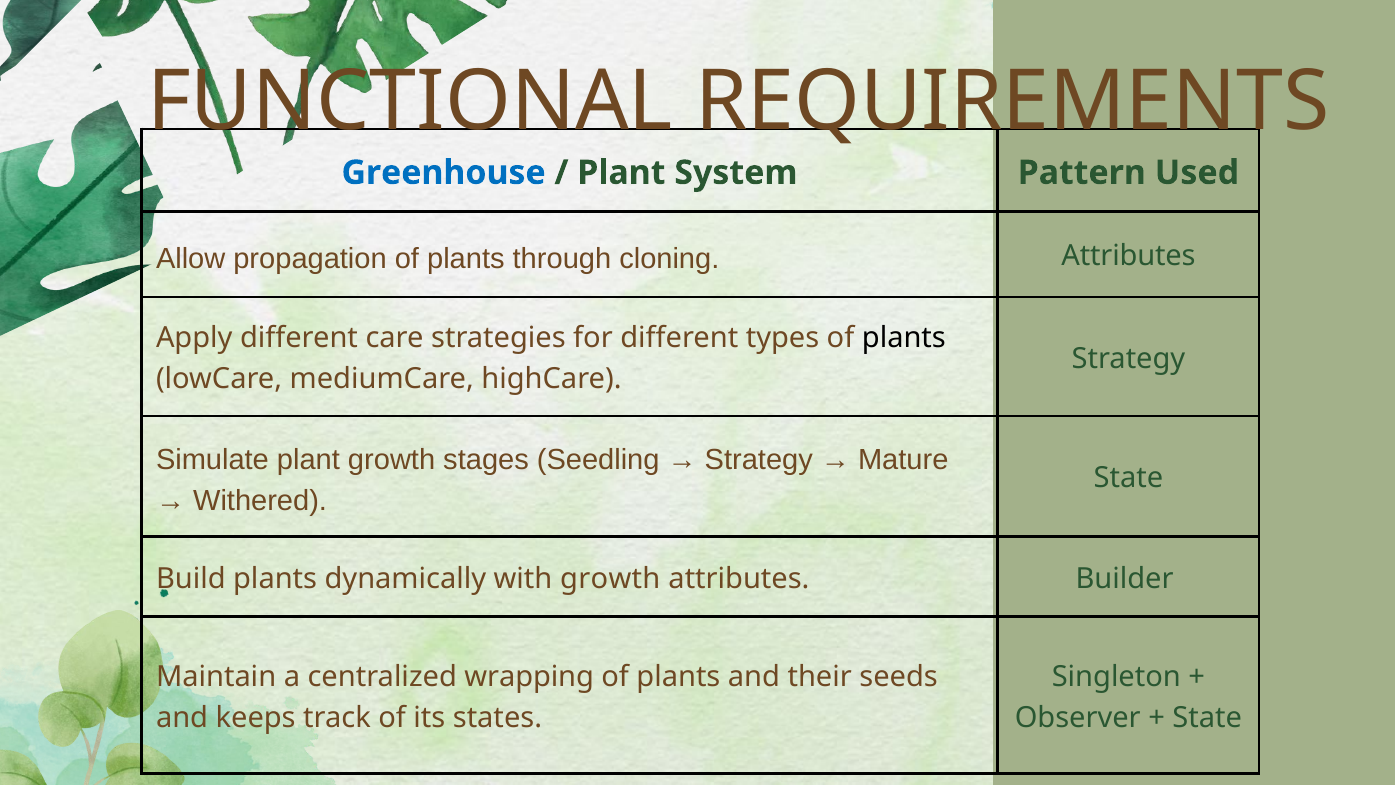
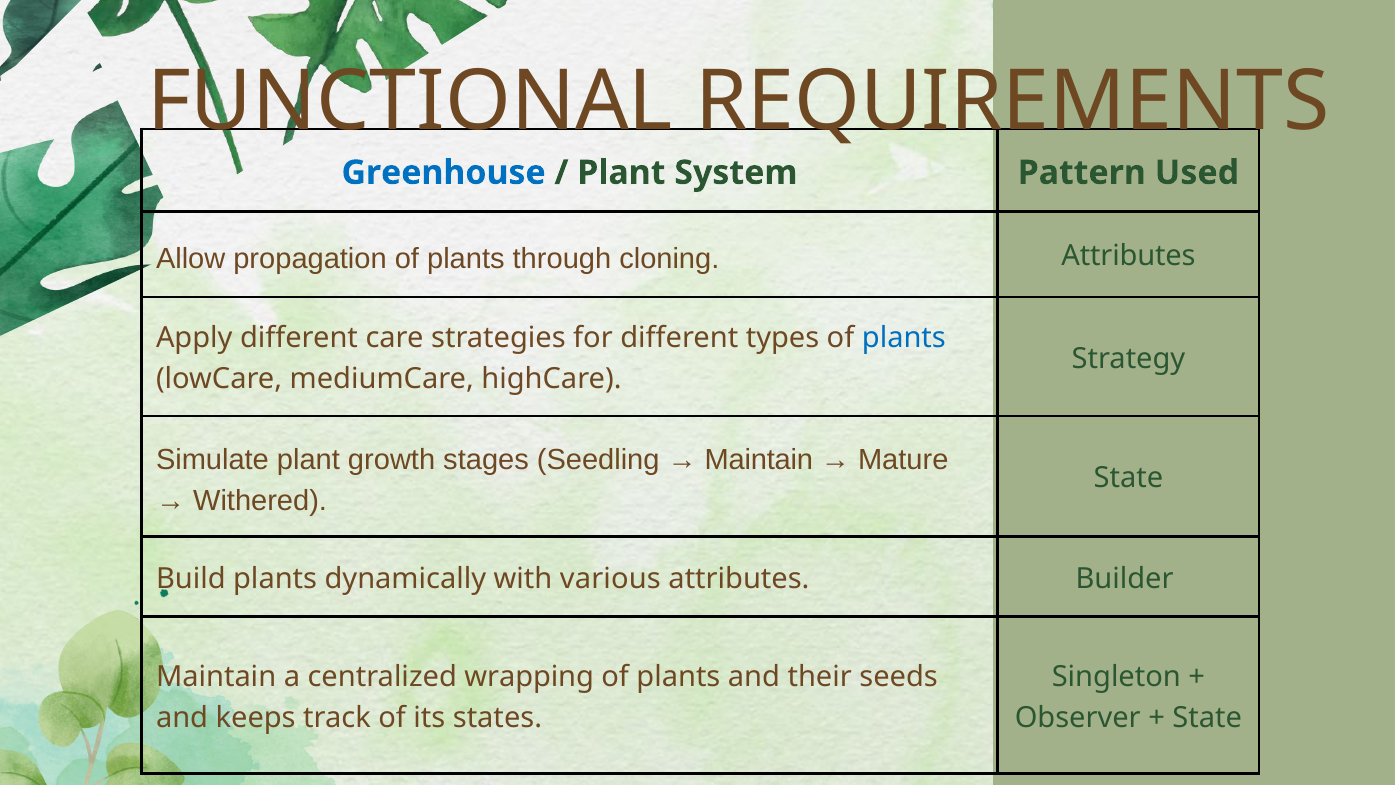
plants colour: black -> blue (904, 338)
Strategy: Strategy -> Maintain (759, 460)
with growth: growth -> various (610, 578)
